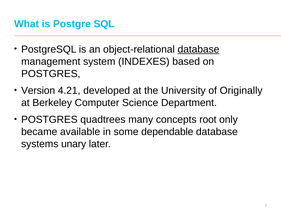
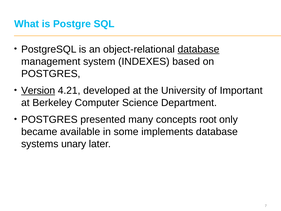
Version underline: none -> present (38, 90)
Originally: Originally -> Important (241, 90)
quadtrees: quadtrees -> presented (103, 119)
dependable: dependable -> implements (167, 132)
